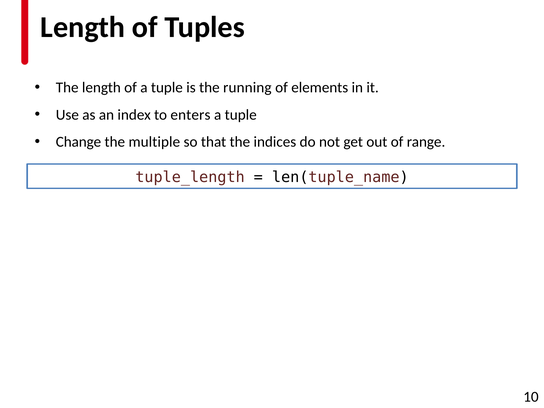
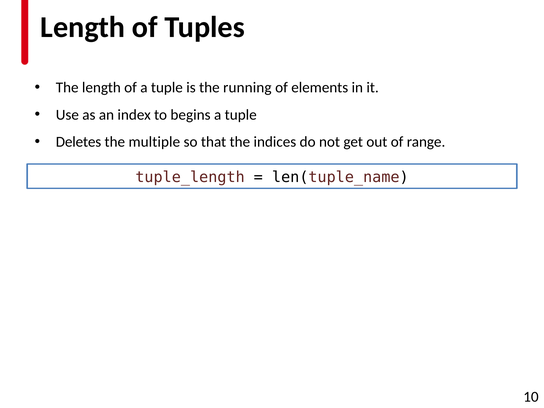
enters: enters -> begins (191, 115)
Change: Change -> Deletes (79, 142)
